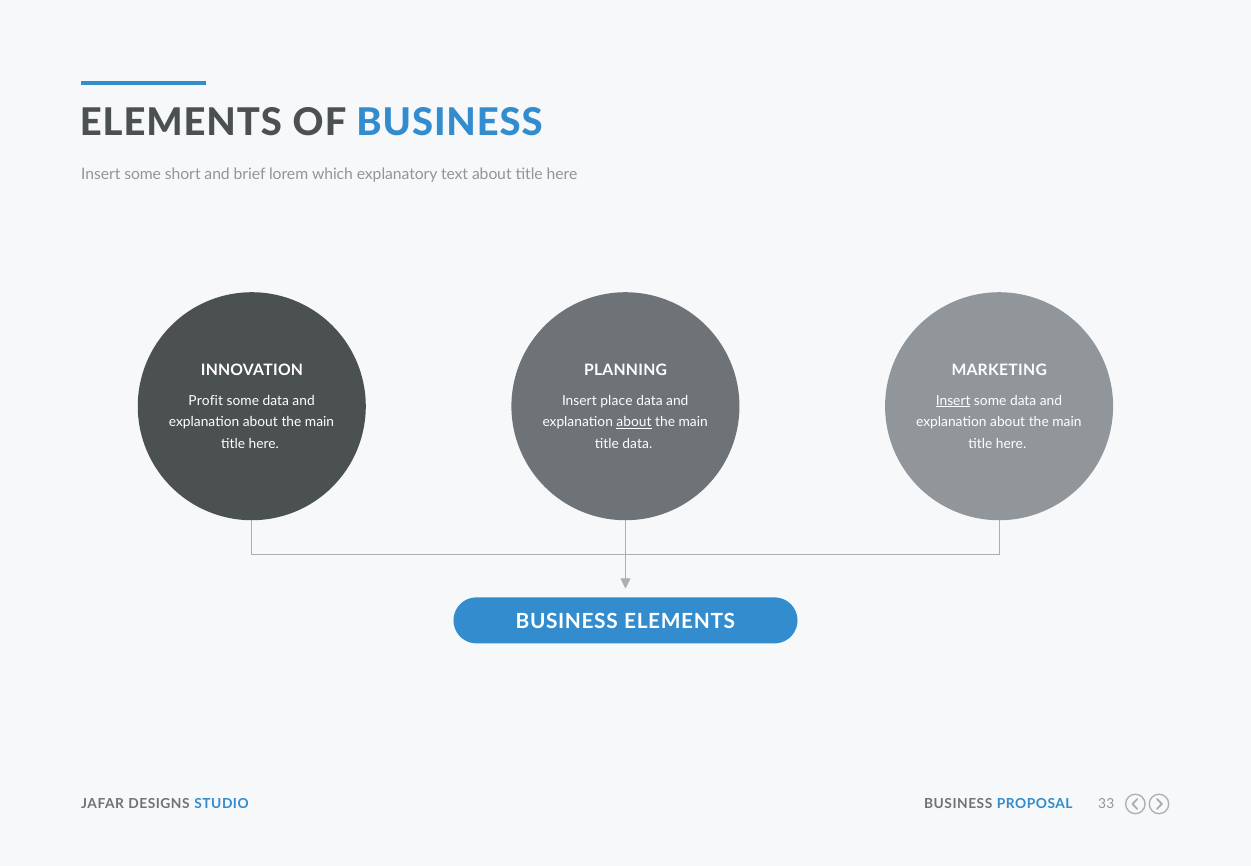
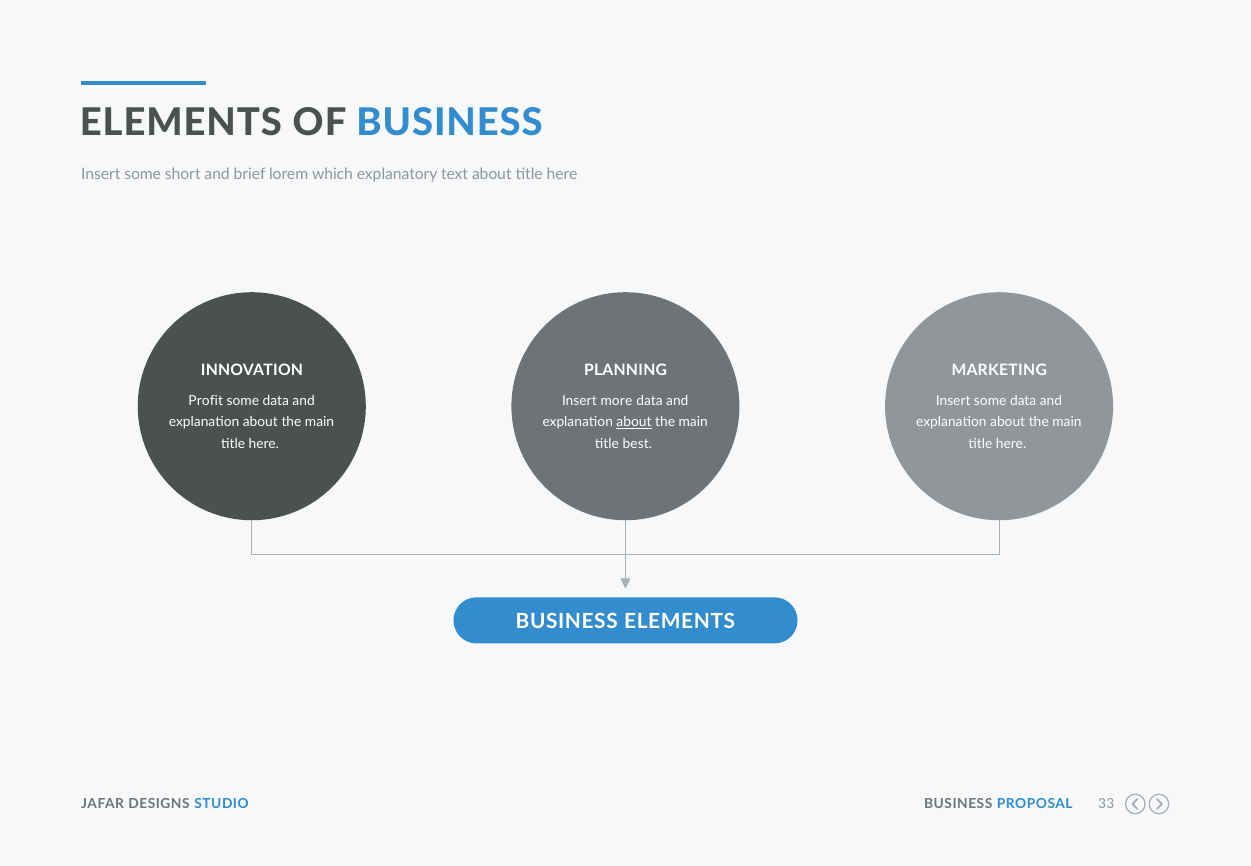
place: place -> more (616, 401)
Insert underline: present -> none (953, 401)
title data: data -> best (637, 444)
